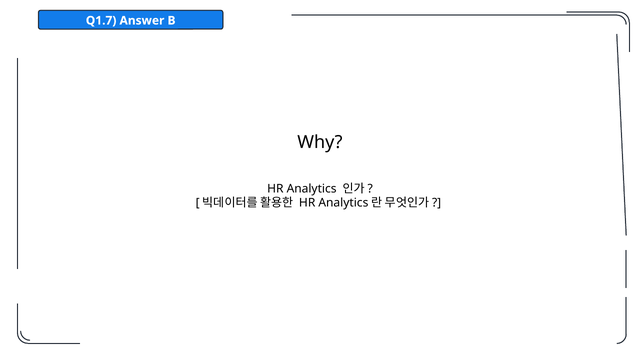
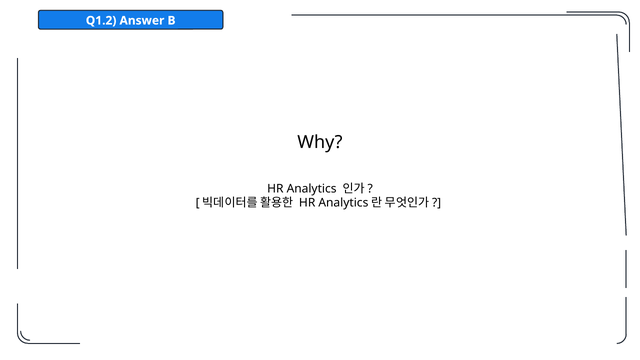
Q1.7: Q1.7 -> Q1.2 (101, 21)
